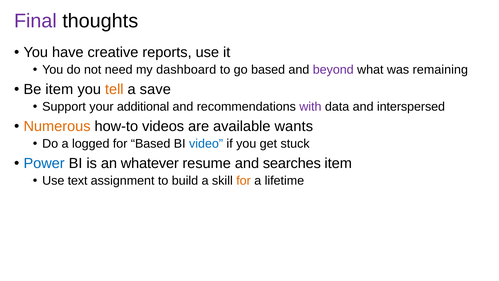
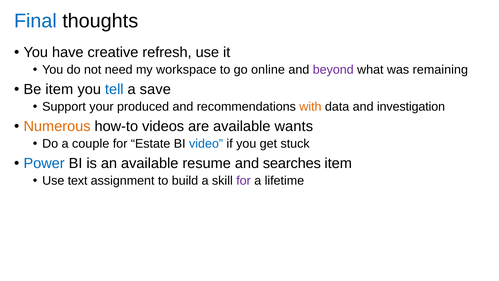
Final colour: purple -> blue (36, 21)
reports: reports -> refresh (167, 52)
dashboard: dashboard -> workspace (186, 70)
go based: based -> online (268, 70)
tell colour: orange -> blue (114, 89)
additional: additional -> produced (143, 107)
with colour: purple -> orange (310, 107)
interspersed: interspersed -> investigation (411, 107)
logged: logged -> couple (91, 144)
for Based: Based -> Estate (151, 144)
an whatever: whatever -> available (150, 163)
for colour: orange -> purple (244, 181)
